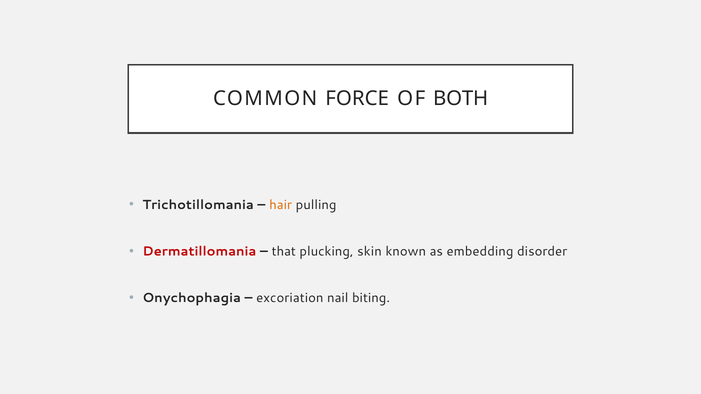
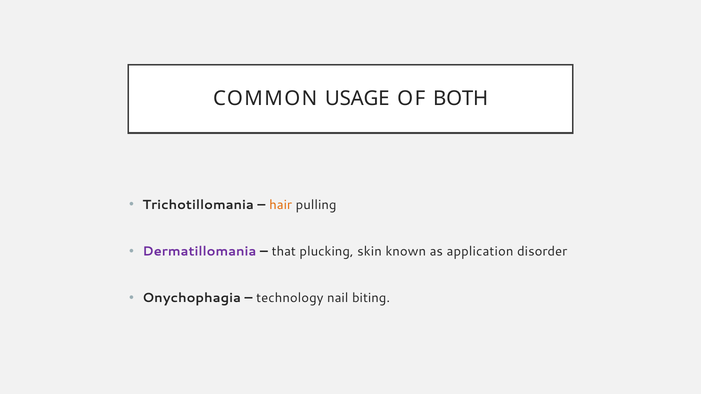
FORCE: FORCE -> USAGE (357, 99)
Dermatillomania colour: red -> purple (199, 252)
embedding: embedding -> application (480, 252)
excoriation: excoriation -> technology (290, 298)
